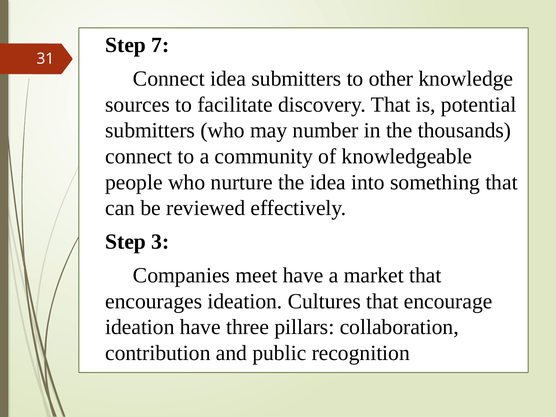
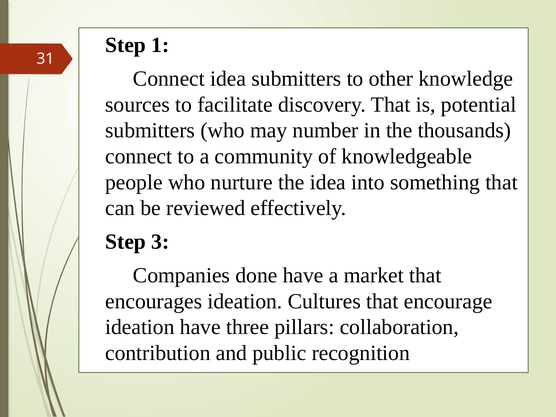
7: 7 -> 1 (160, 45)
meet: meet -> done (256, 275)
